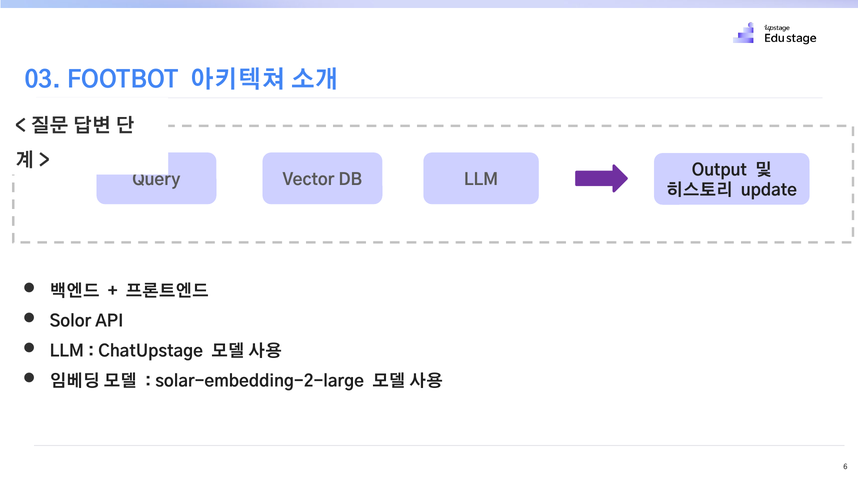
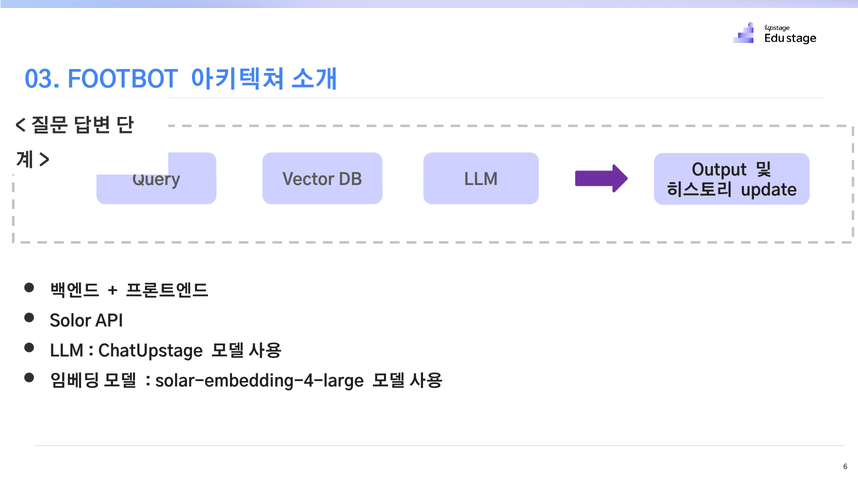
solar-embedding-2-large: solar-embedding-2-large -> solar-embedding-4-large (260, 381)
